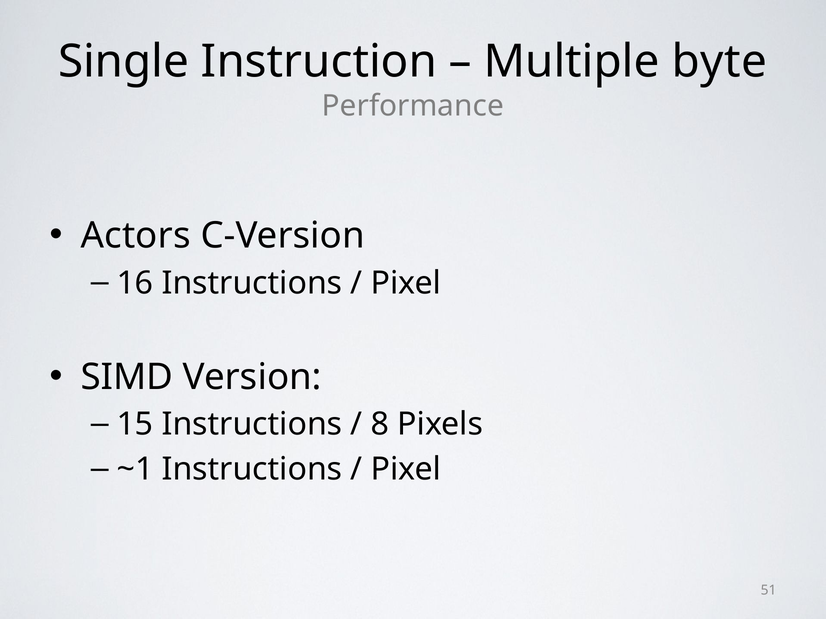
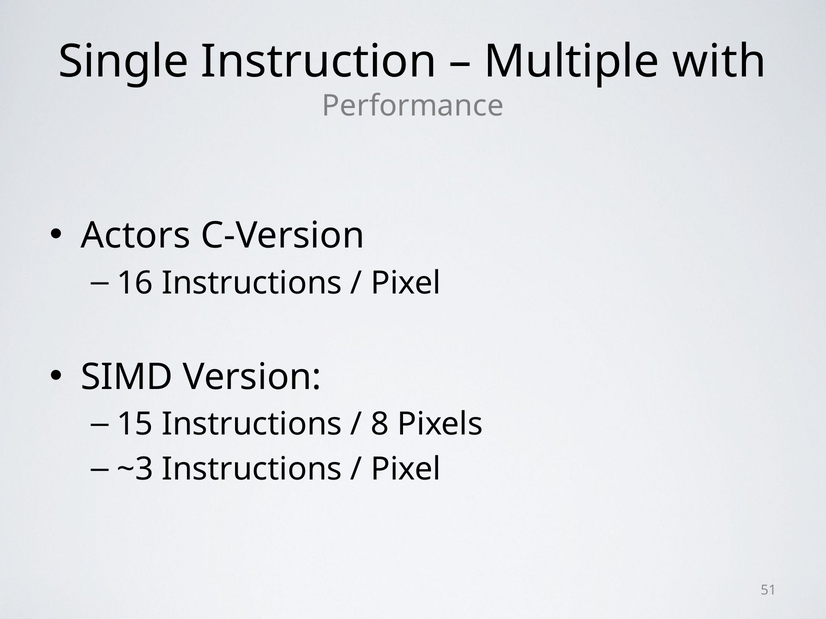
byte: byte -> with (719, 62)
~1: ~1 -> ~3 (135, 470)
